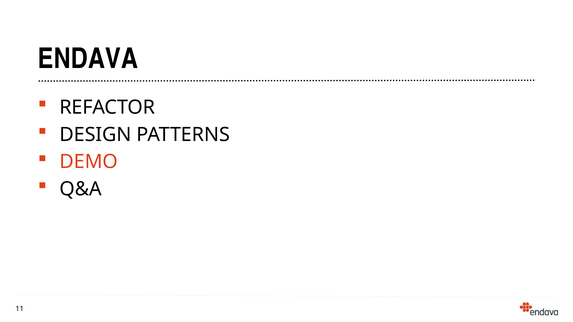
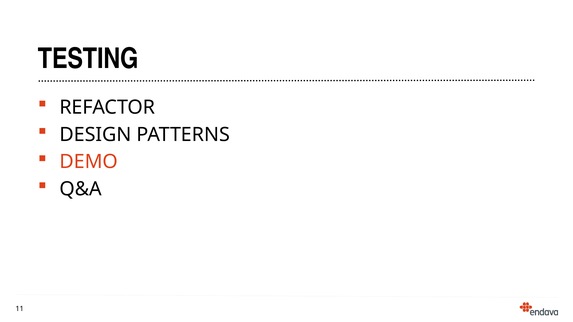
ENDAVA: ENDAVA -> TESTING (88, 59)
